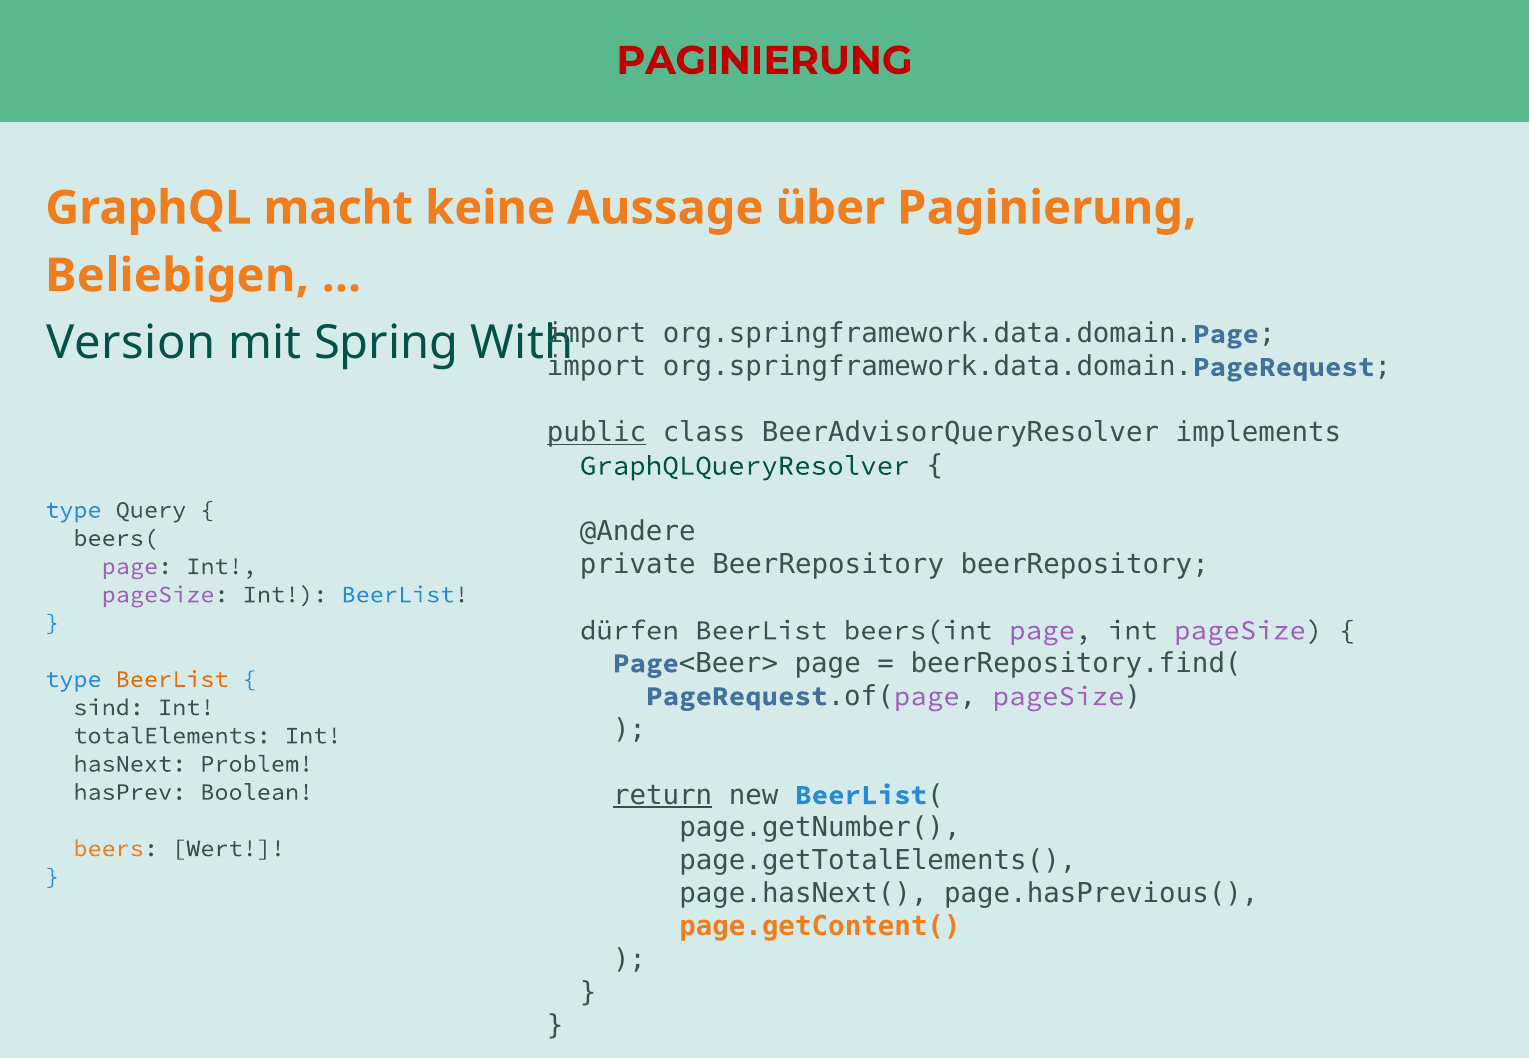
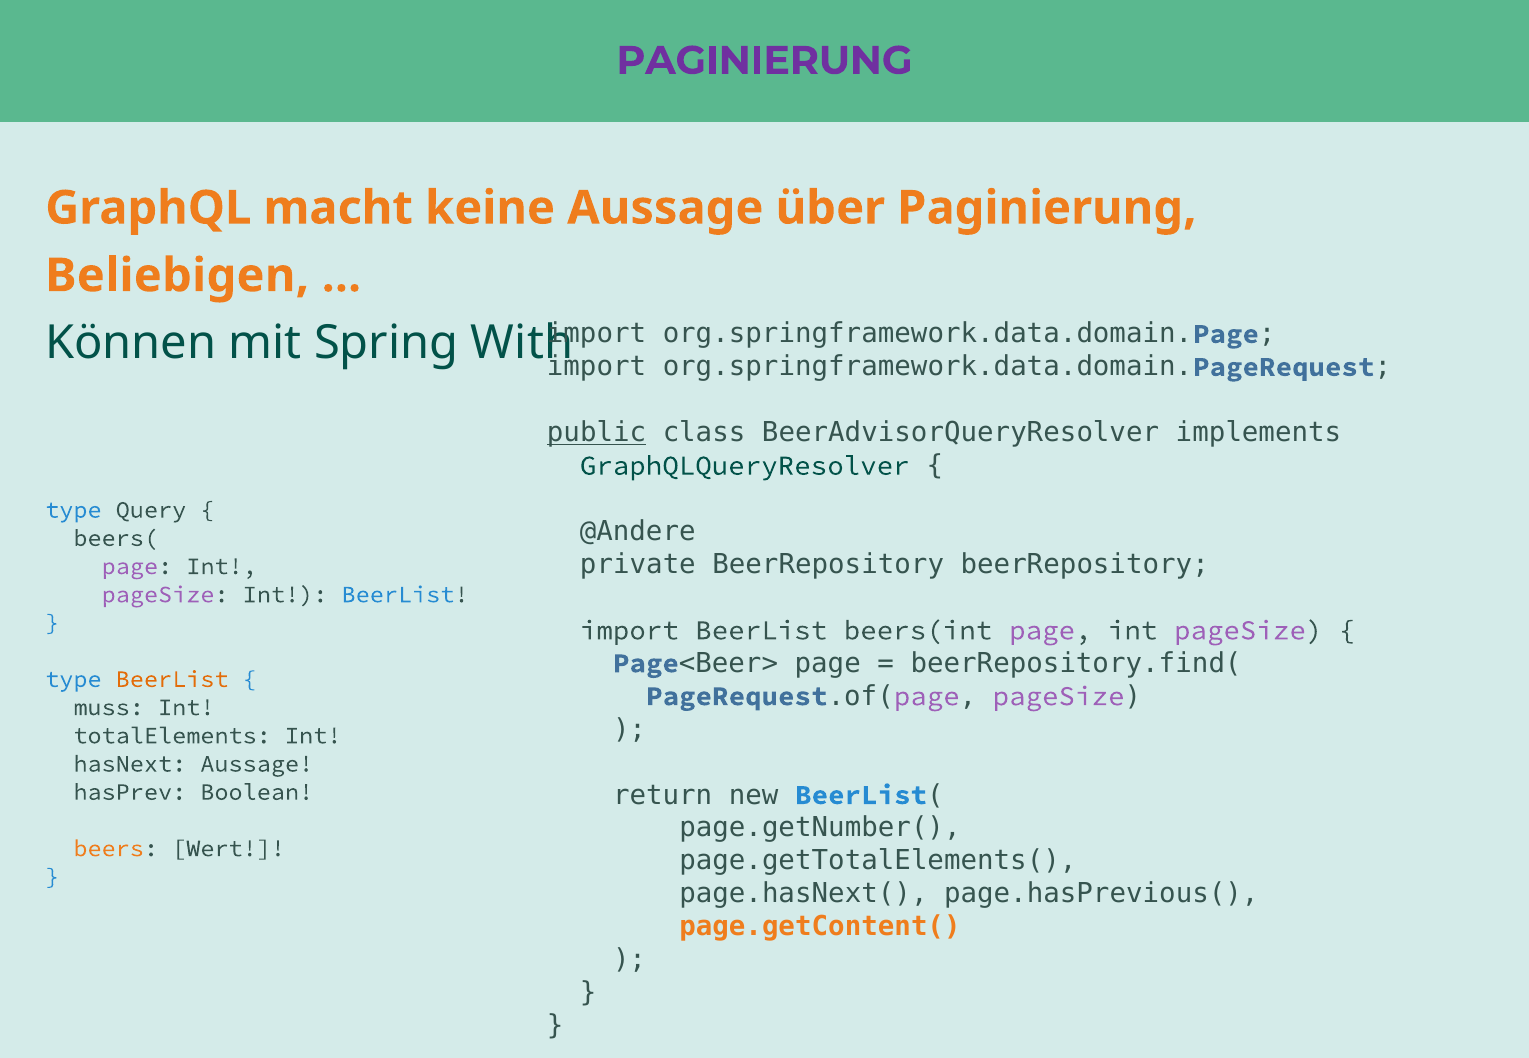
PAGINIERUNG colour: red -> purple (764, 61)
Version: Version -> Können (131, 344)
dürfen: dürfen -> import (629, 631)
sind: sind -> muss (109, 708)
hasNext Problem: Problem -> Aussage (257, 764)
return underline: present -> none (663, 795)
